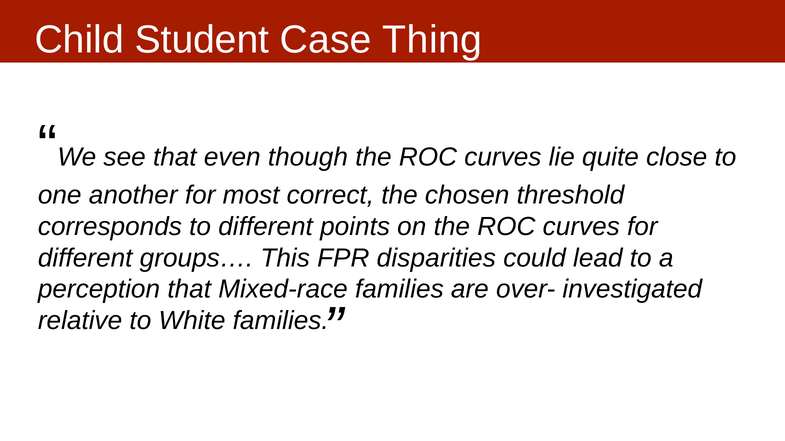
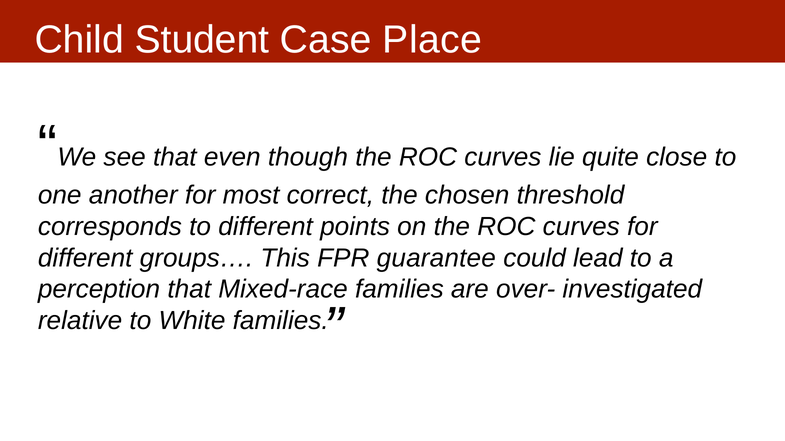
Thing: Thing -> Place (432, 40)
disparities: disparities -> guarantee (436, 258)
